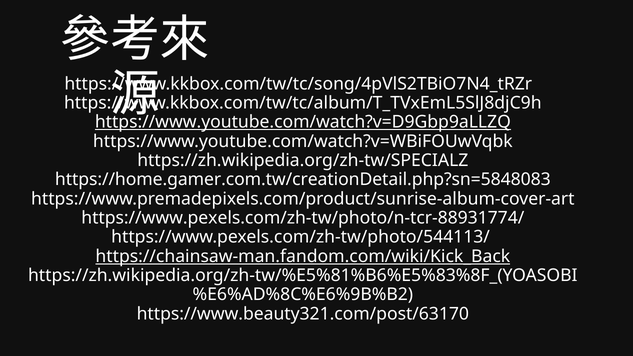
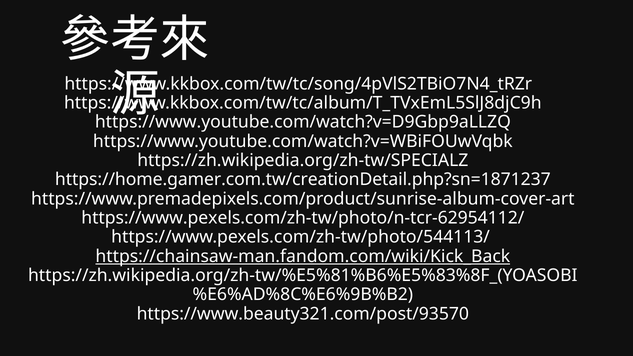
https://www.youtube.com/watch?v=D9Gbp9aLLZQ underline: present -> none (303, 122)
https://home.gamer.com.tw/creationDetail.php?sn=5848083: https://home.gamer.com.tw/creationDetail.php?sn=5848083 -> https://home.gamer.com.tw/creationDetail.php?sn=1871237 (303, 180)
https://www.pexels.com/zh-tw/photo/n-tcr-88931774/: https://www.pexels.com/zh-tw/photo/n-tcr-88931774/ -> https://www.pexels.com/zh-tw/photo/n-tcr-62954112/ (303, 218)
https://www.beauty321.com/post/63170: https://www.beauty321.com/post/63170 -> https://www.beauty321.com/post/93570 (303, 314)
